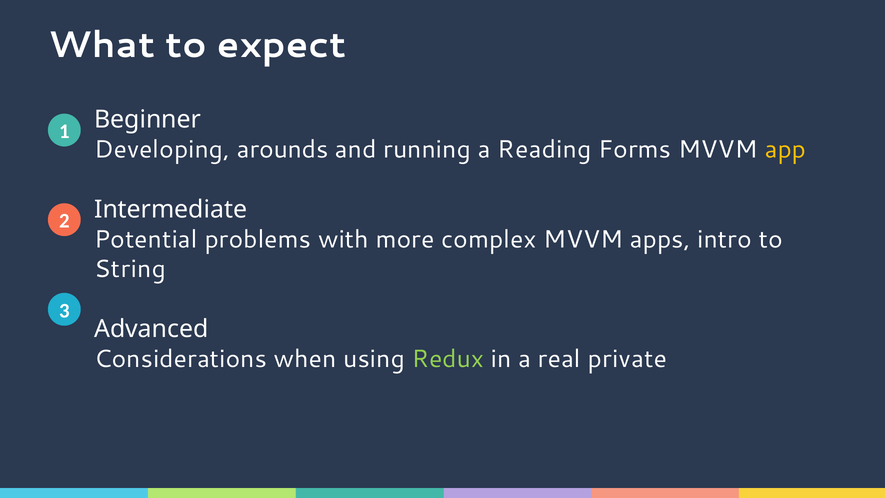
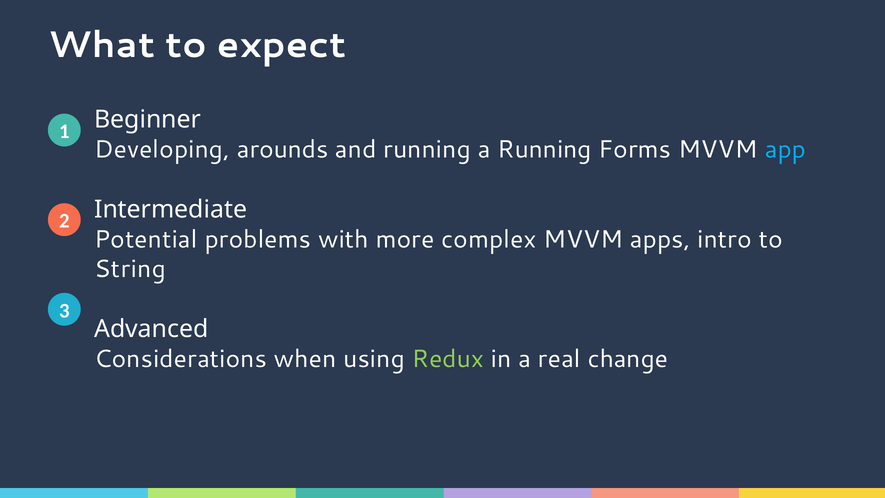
a Reading: Reading -> Running (545, 150)
app colour: yellow -> light blue (785, 150)
private: private -> change (628, 359)
